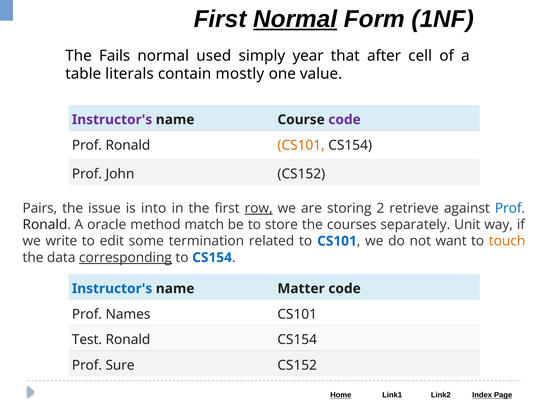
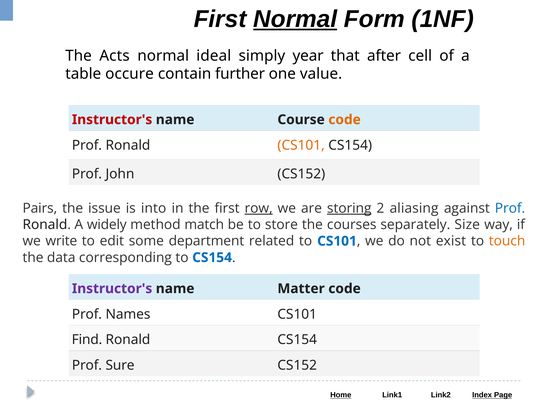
Fails: Fails -> Acts (114, 56)
used: used -> ideal (214, 56)
literals: literals -> occure (130, 74)
mostly: mostly -> further (240, 74)
Instructor's colour: purple -> red (112, 120)
code colour: purple -> orange (345, 120)
storing underline: none -> present (349, 208)
retrieve: retrieve -> aliasing (414, 208)
oracle: oracle -> widely (107, 225)
Unit: Unit -> Size (467, 225)
termination: termination -> department (206, 241)
want: want -> exist (451, 241)
corresponding underline: present -> none (125, 258)
Instructor's colour: blue -> purple (112, 289)
Test: Test -> Find (87, 340)
